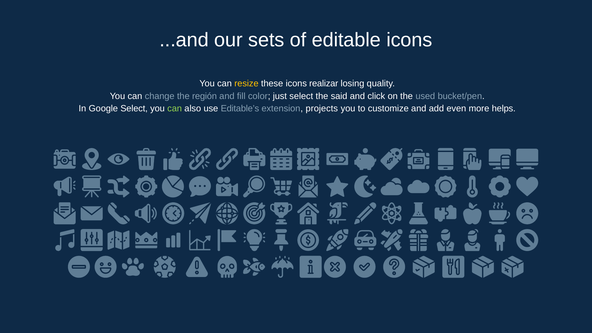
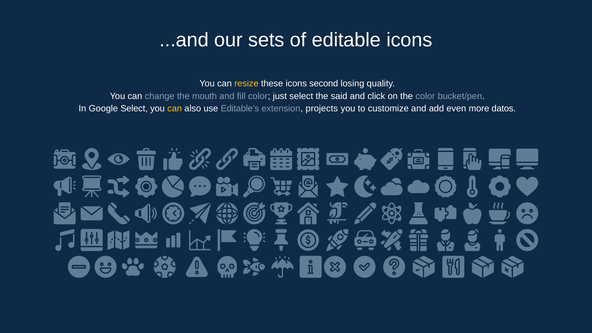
realizar: realizar -> second (324, 84)
región: región -> mouth (205, 96)
the used: used -> color (425, 96)
can colour: light green -> yellow (175, 108)
helps: helps -> datos (504, 108)
